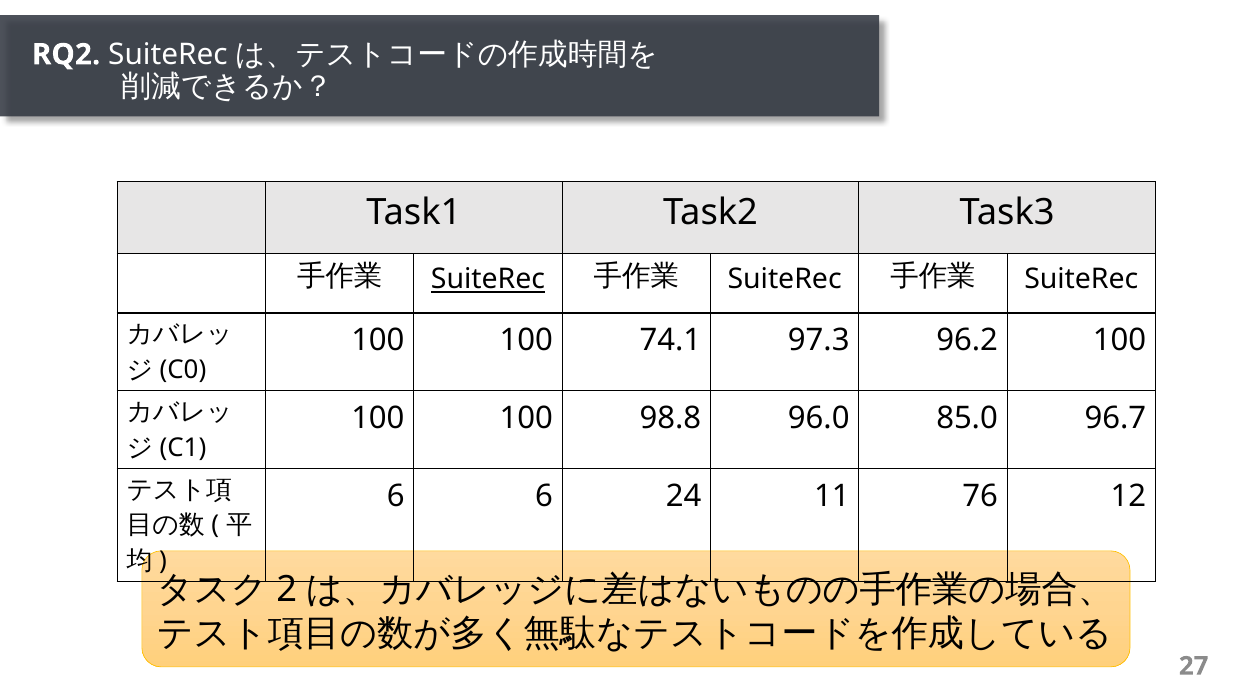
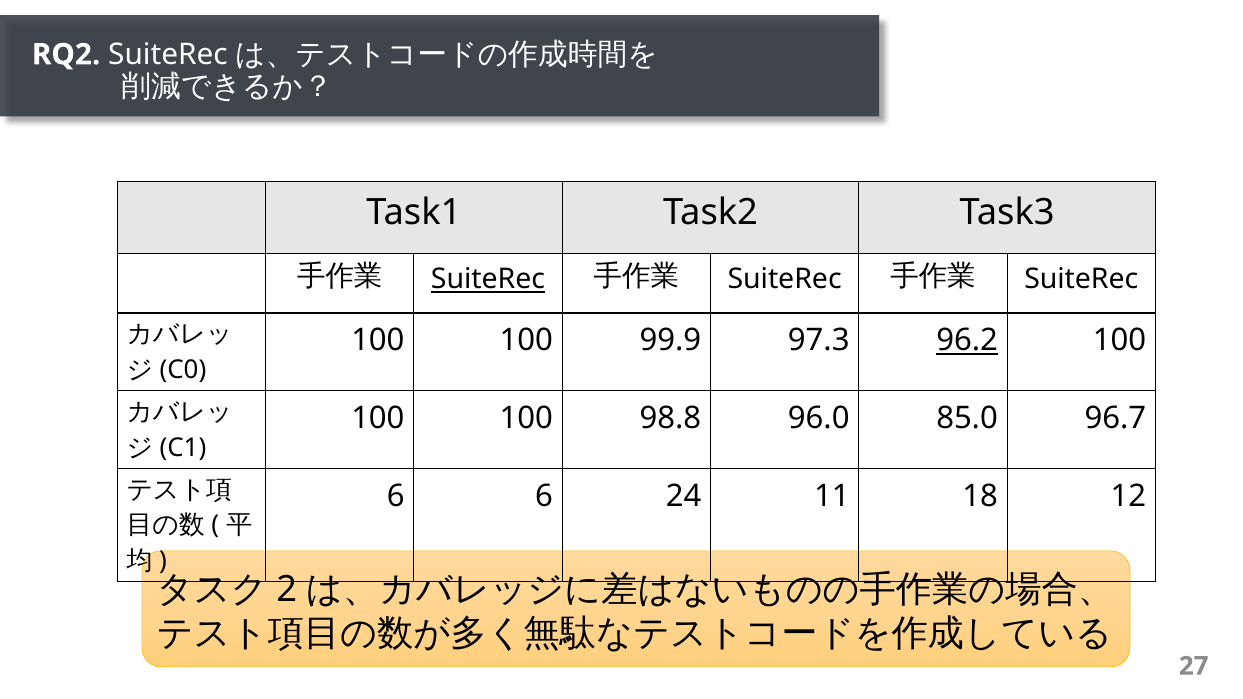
74.1: 74.1 -> 99.9 (670, 341)
96.2 underline: none -> present (967, 341)
76: 76 -> 18 (980, 496)
